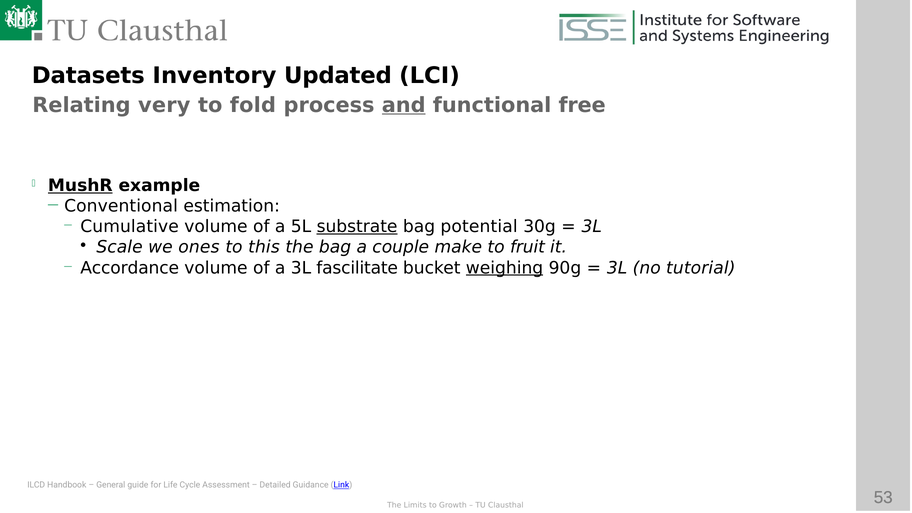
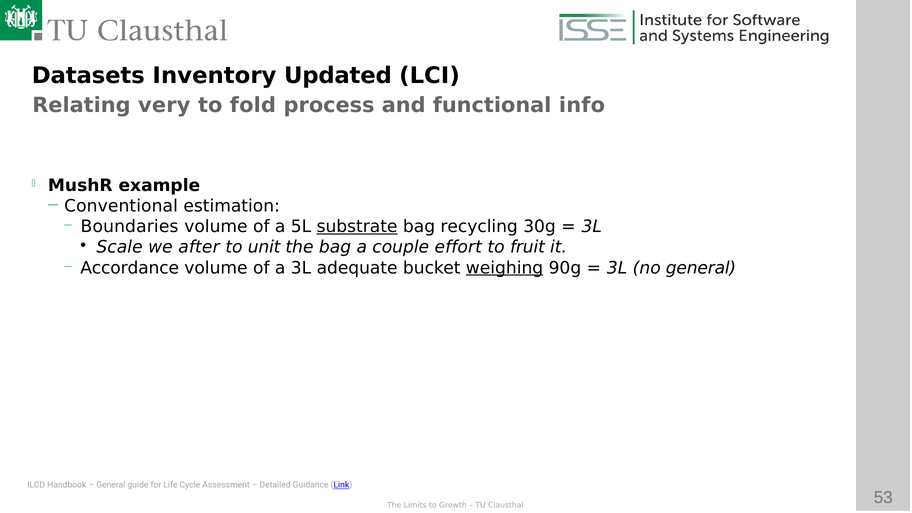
and underline: present -> none (404, 105)
free: free -> info (582, 105)
MushR underline: present -> none (80, 186)
Cumulative: Cumulative -> Boundaries (130, 227)
potential: potential -> recycling (479, 227)
ones: ones -> after (199, 247)
this: this -> unit (264, 247)
make: make -> effort (458, 247)
fascilitate: fascilitate -> adequate (357, 268)
no tutorial: tutorial -> general (701, 268)
